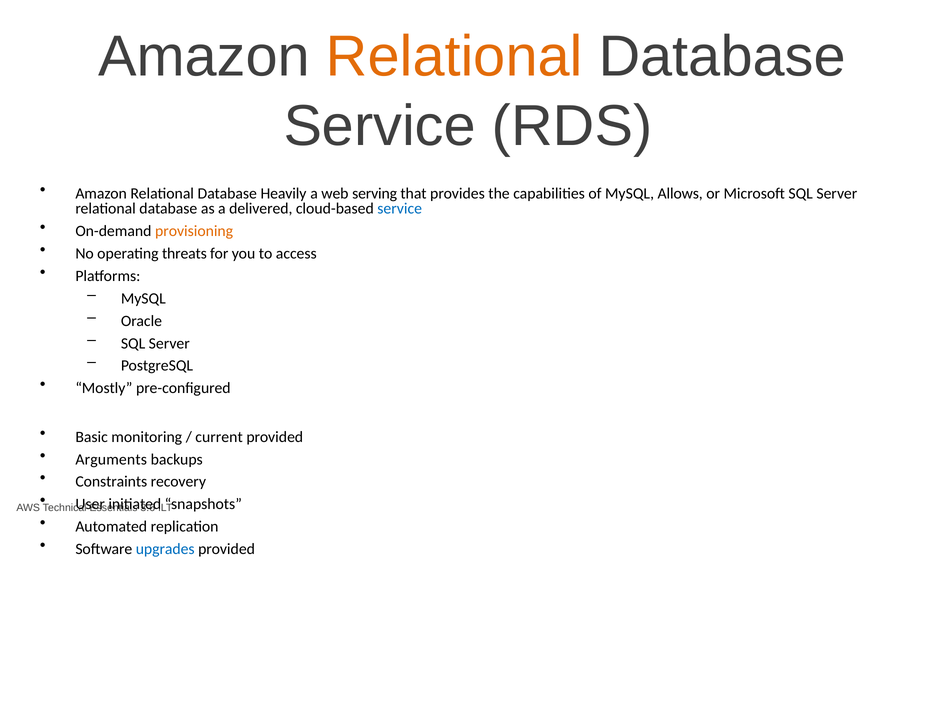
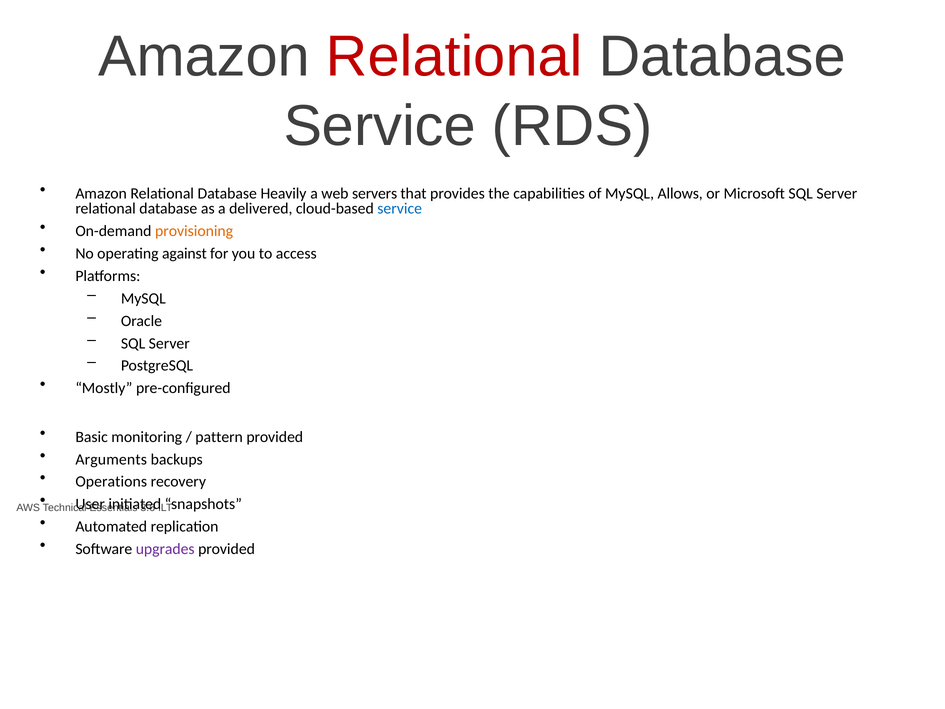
Relational colour: orange -> red (454, 57)
serving: serving -> servers (375, 194)
threats: threats -> against (184, 253)
current: current -> pattern (219, 437)
Constraints: Constraints -> Operations (111, 482)
upgrades colour: blue -> purple (165, 549)
